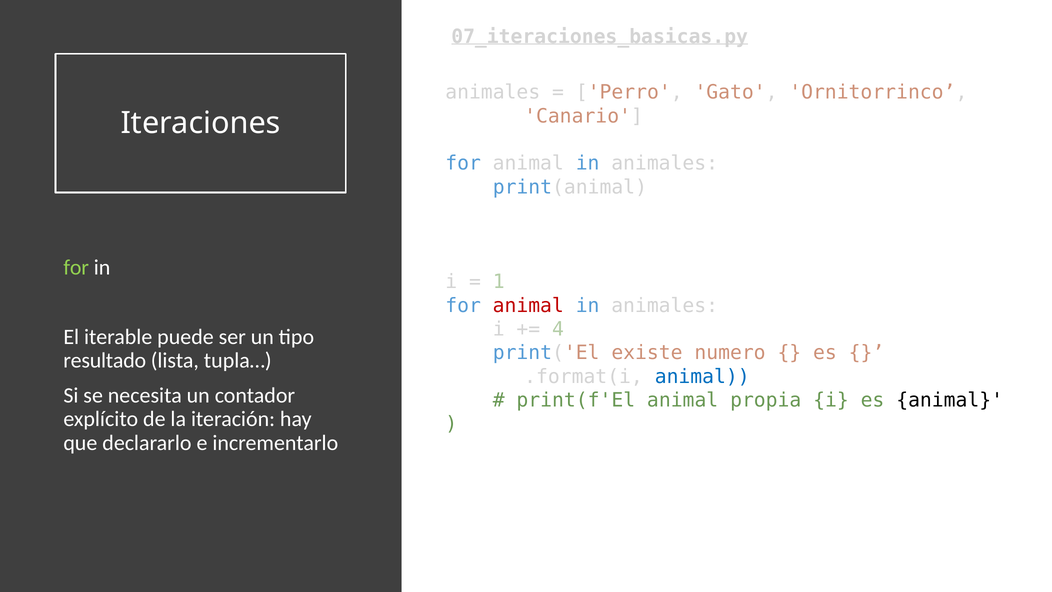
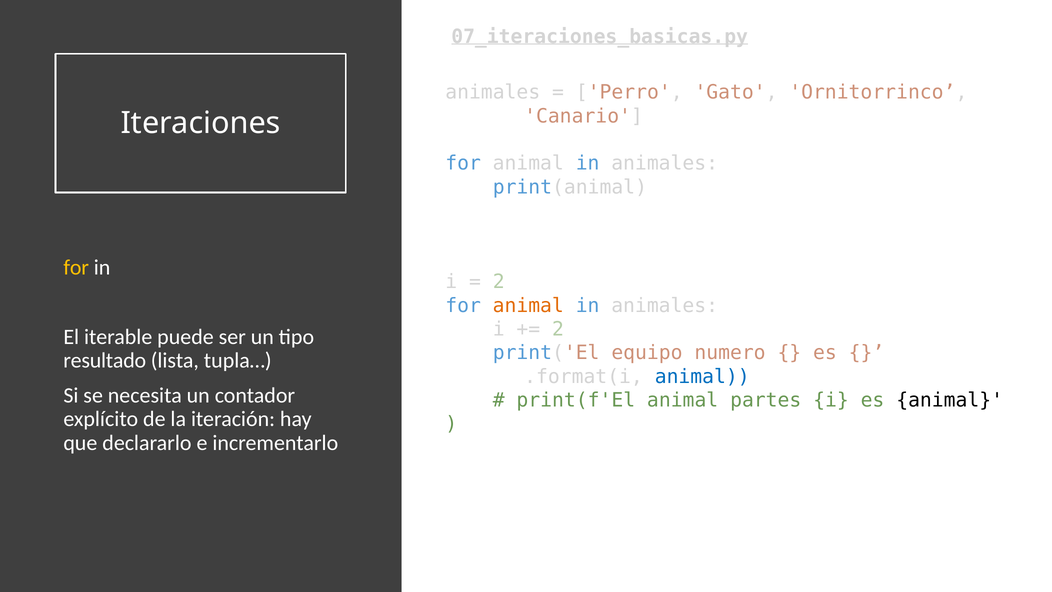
for colour: light green -> yellow (76, 268)
1: 1 -> 2 (499, 282)
animal colour: red -> orange (528, 305)
4: 4 -> 2 (558, 329)
existe: existe -> equipo (647, 353)
propia: propia -> partes (766, 400)
